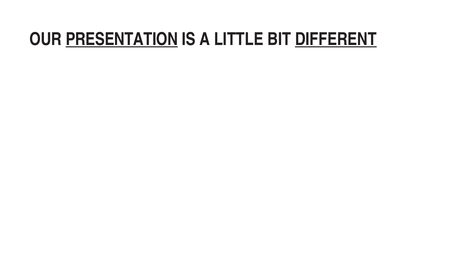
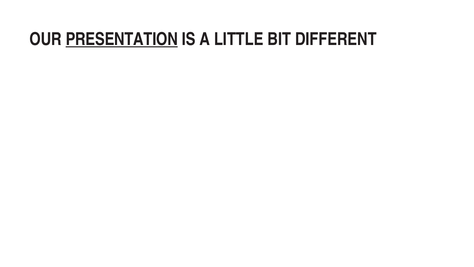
DIFFERENT underline: present -> none (336, 39)
